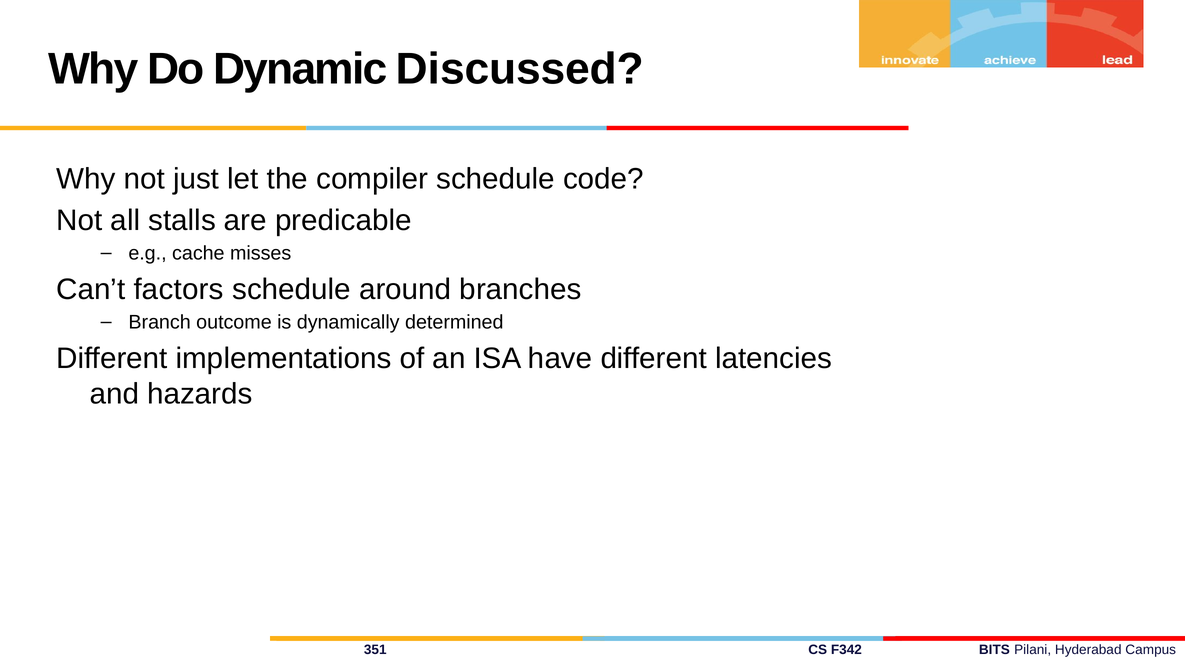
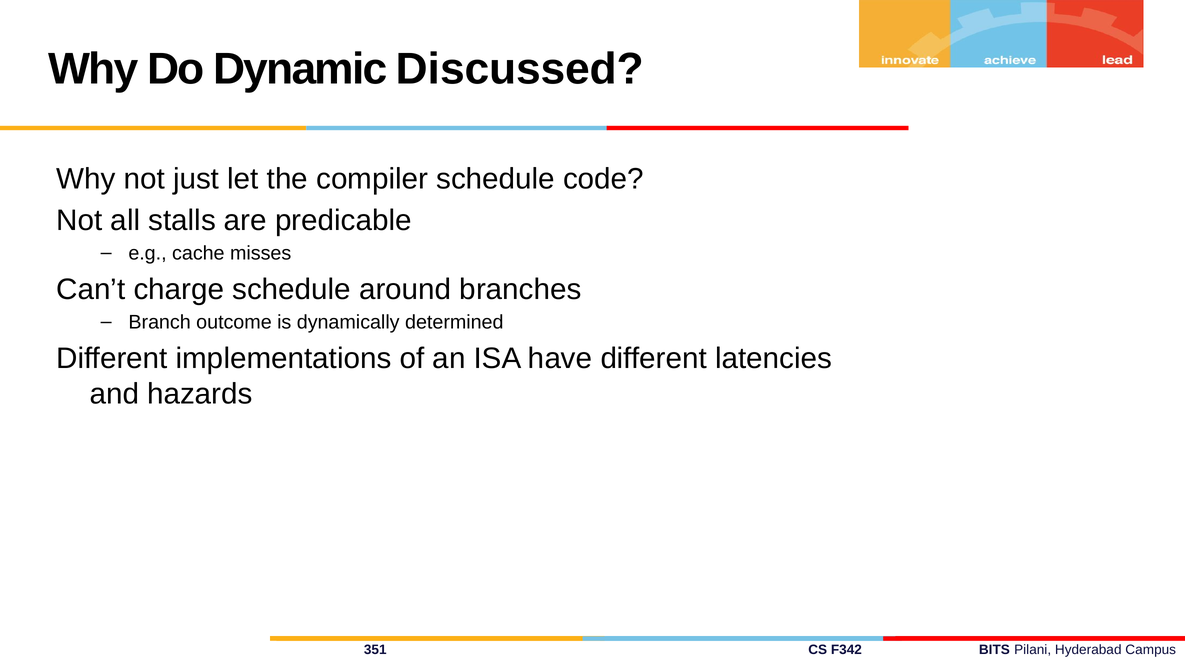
factors: factors -> charge (179, 290)
